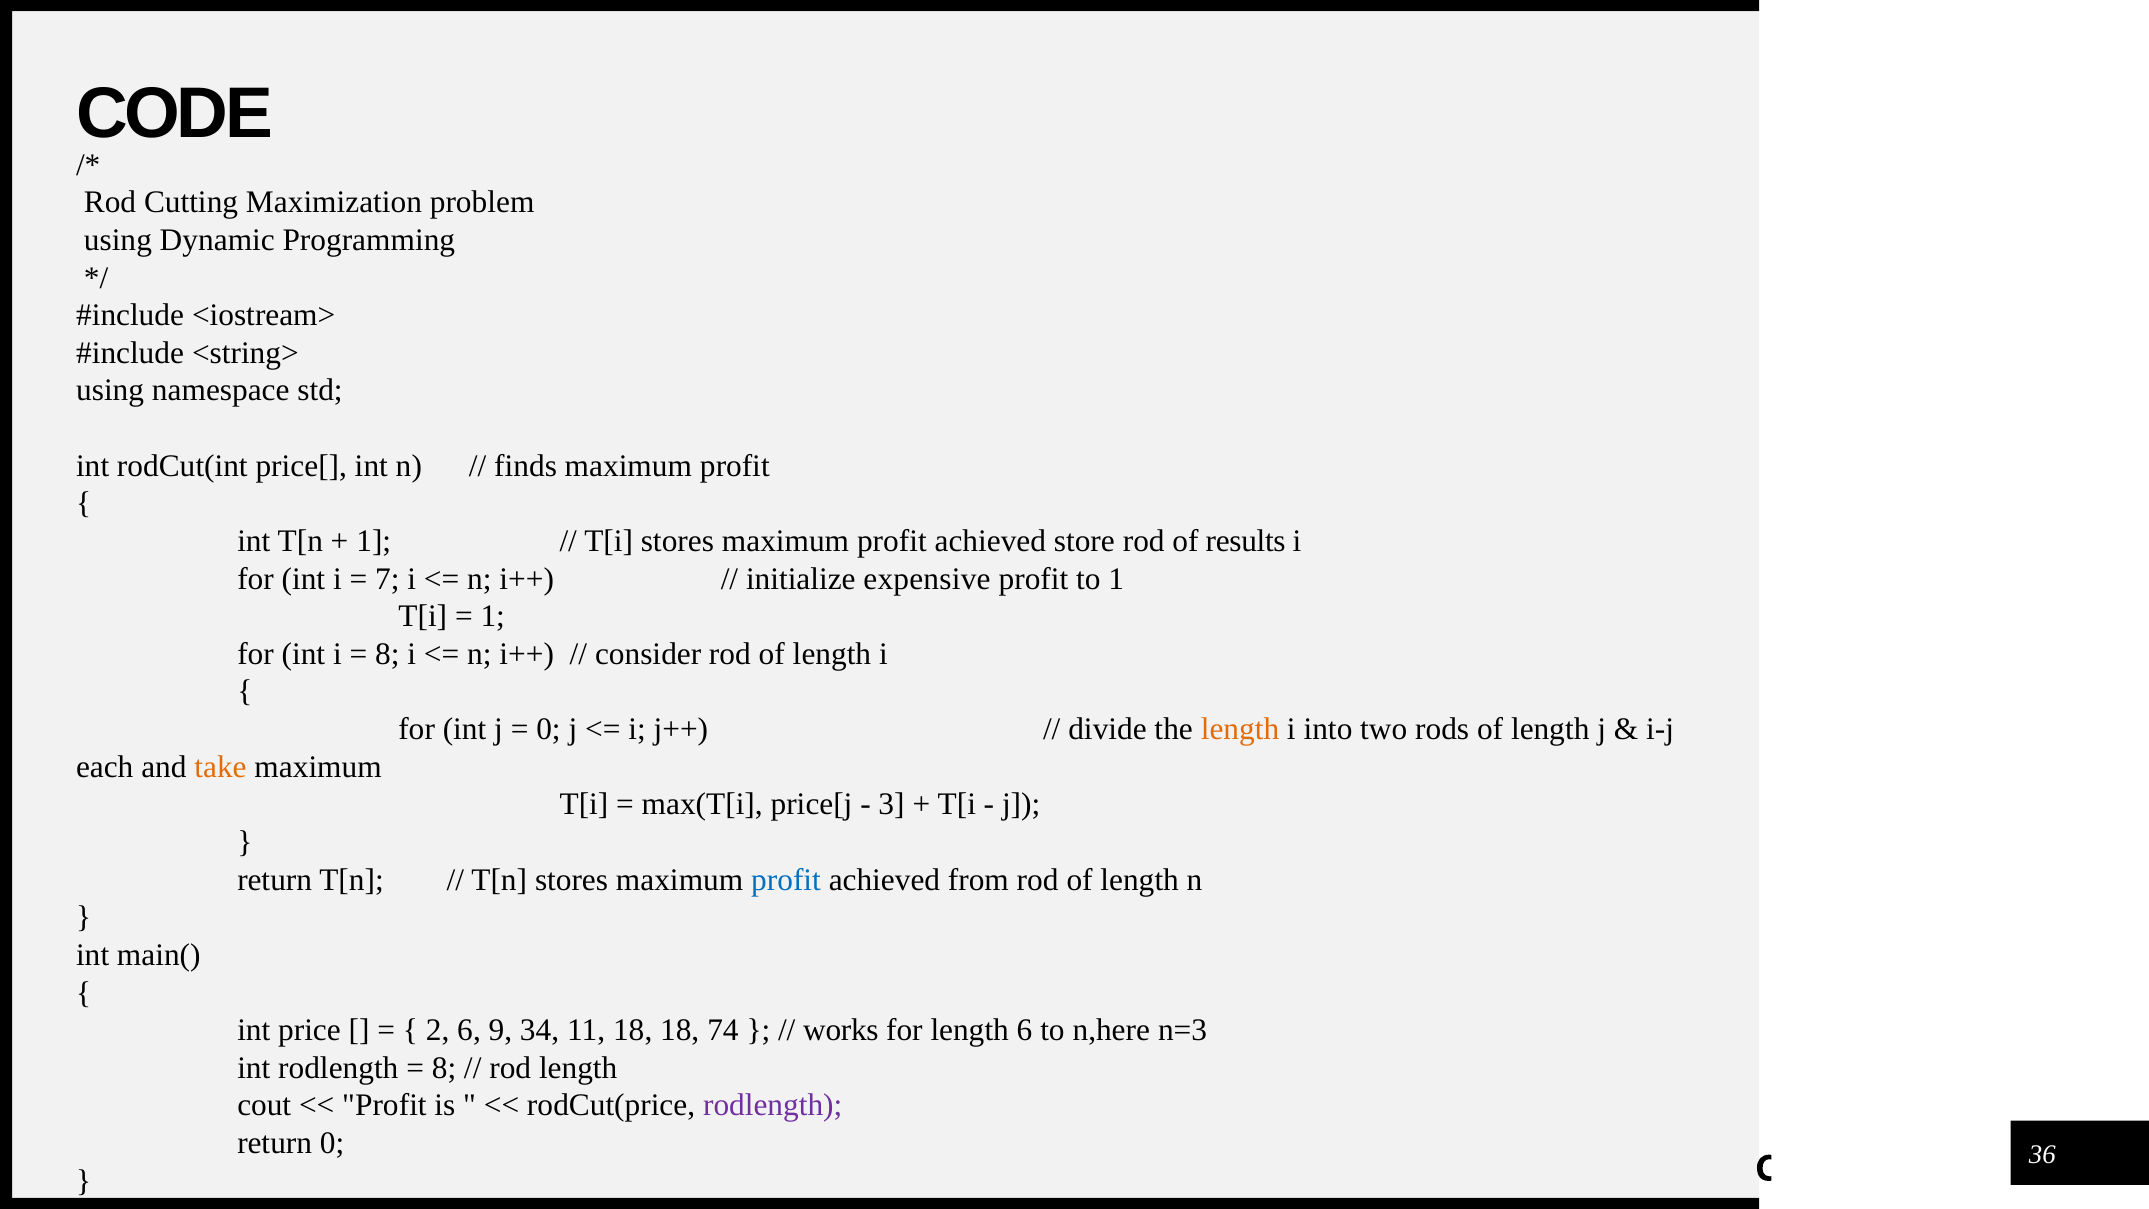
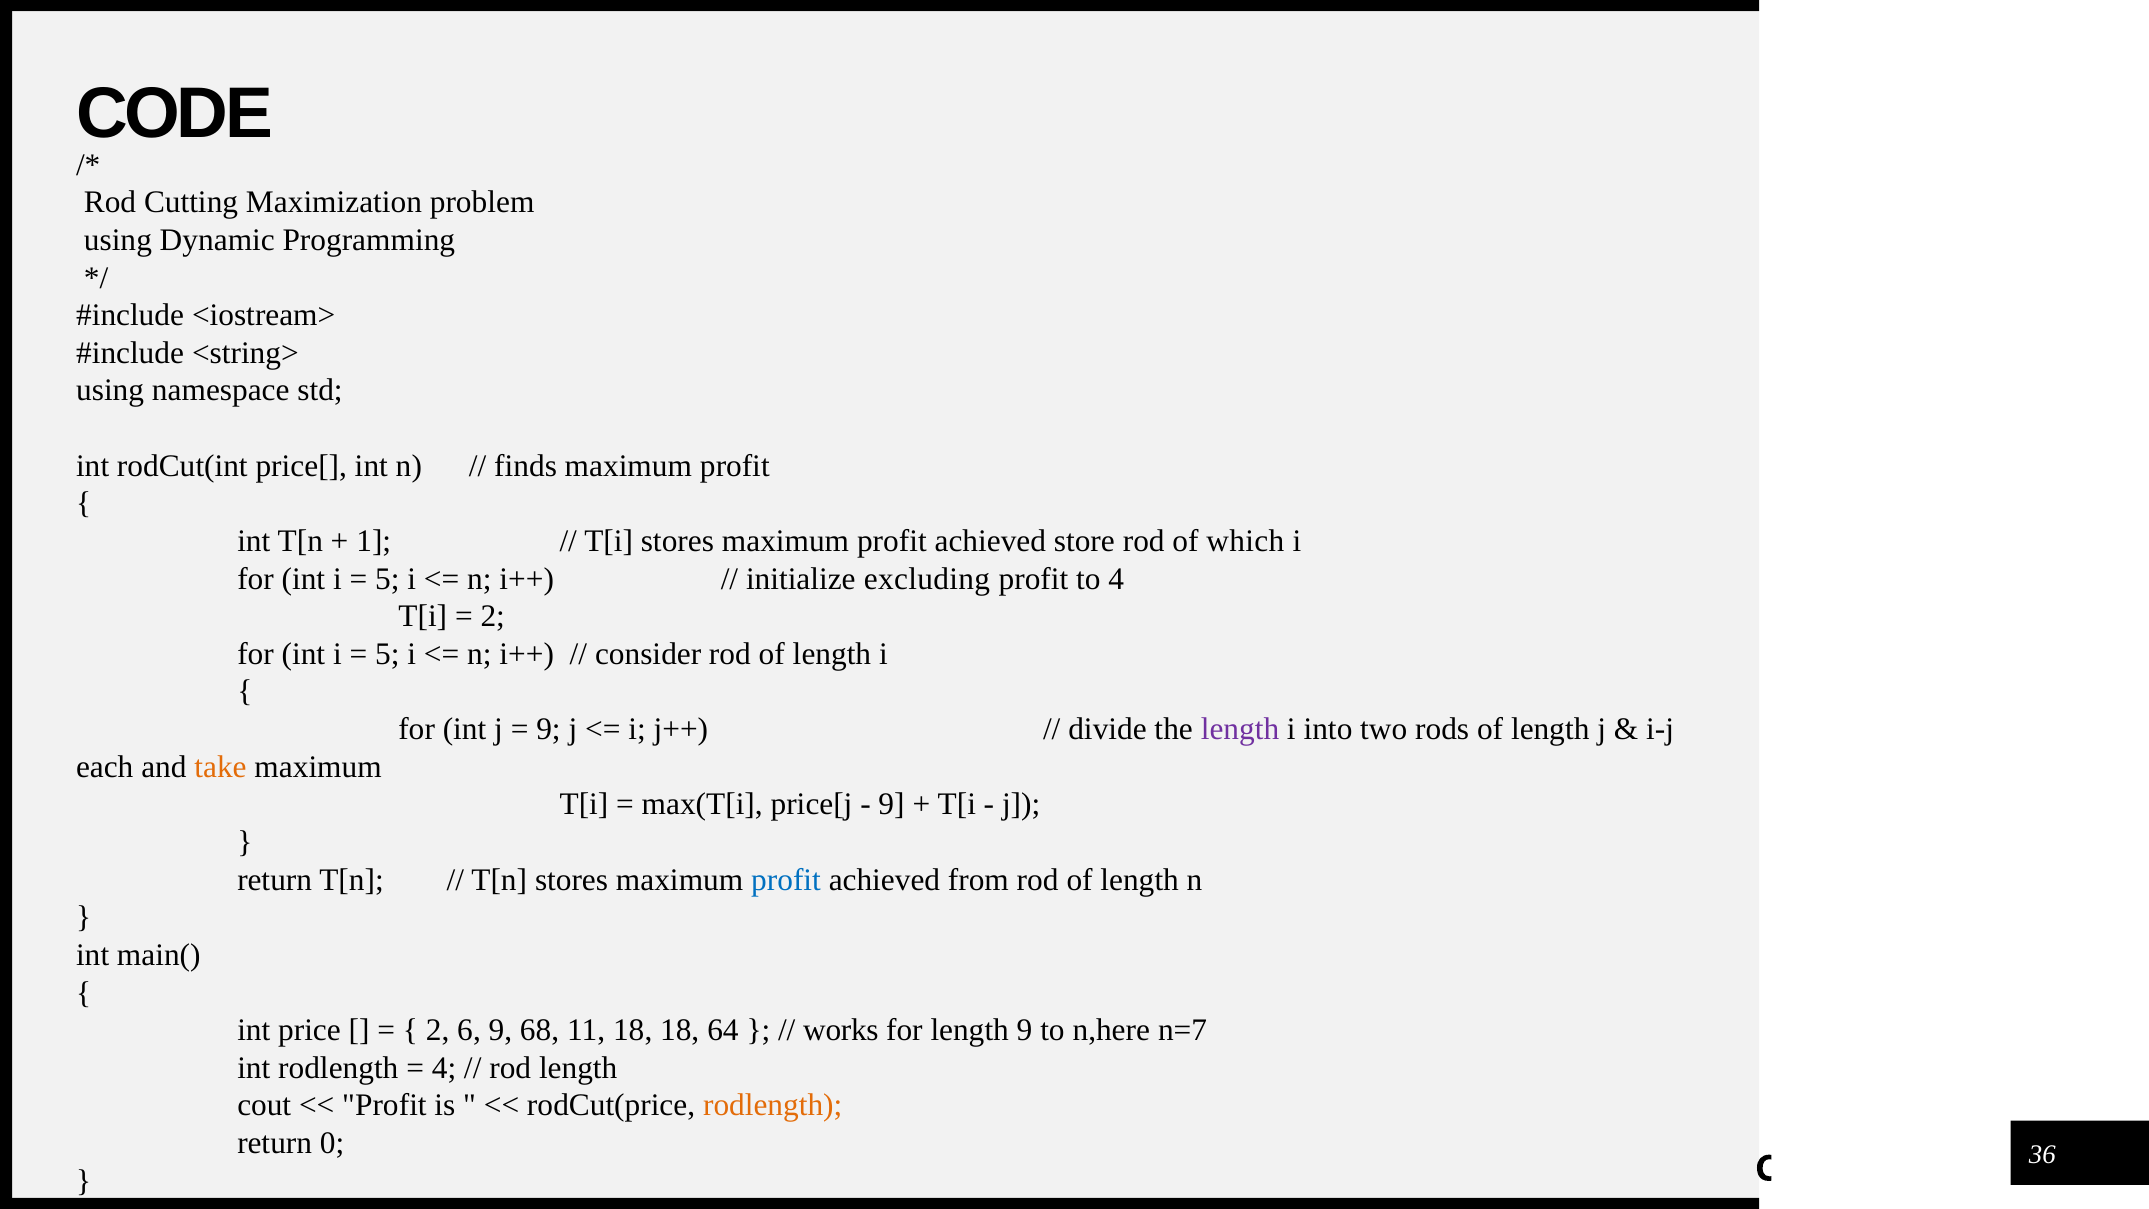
results: results -> which (1245, 541)
7: 7 -> 5 (387, 579)
expensive: expensive -> excluding (927, 579)
to 1: 1 -> 4 (1116, 579)
1: 1 -> 2 (493, 616)
8: 8 -> 5 (387, 654)
0: 0 -> 9 (548, 729)
length colour: orange -> purple (1240, 729)
3: 3 -> 9 (892, 804)
34: 34 -> 68 (540, 1030)
74: 74 -> 64 (723, 1030)
length 6: 6 -> 9 (1025, 1030)
n=3: n=3 -> n=7 (1183, 1030)
8: 8 -> 4 (444, 1068)
rodlength colour: purple -> orange (773, 1105)
